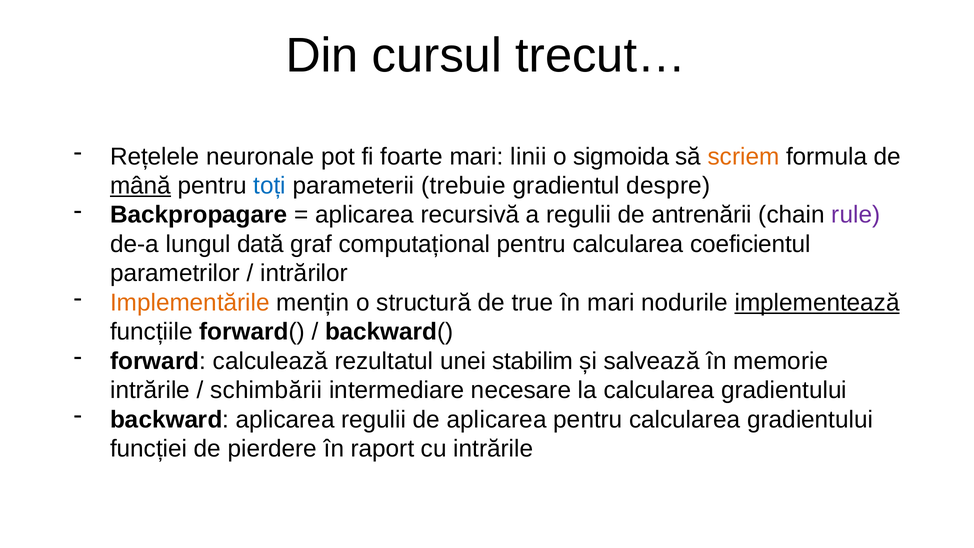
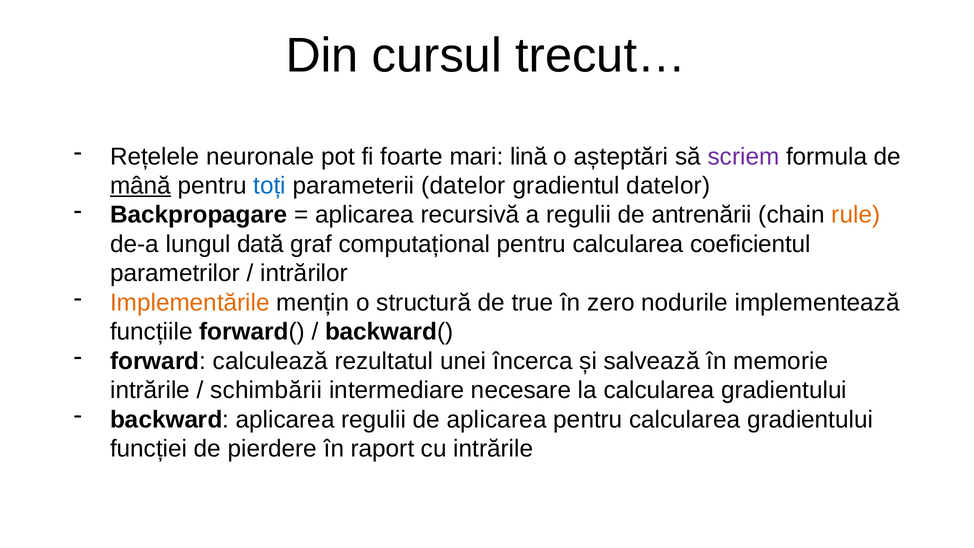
linii: linii -> lină (529, 156)
sigmoida: sigmoida -> așteptări (621, 156)
scriem colour: orange -> purple (744, 156)
parameterii trebuie: trebuie -> datelor (463, 186)
gradientul despre: despre -> datelor (668, 186)
rule colour: purple -> orange (856, 215)
în mari: mari -> zero (611, 303)
implementează underline: present -> none (817, 303)
stabilim: stabilim -> încerca (533, 361)
